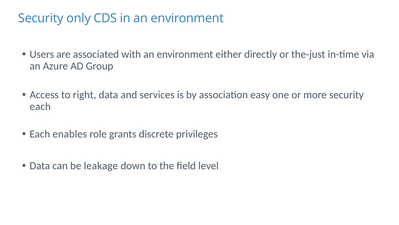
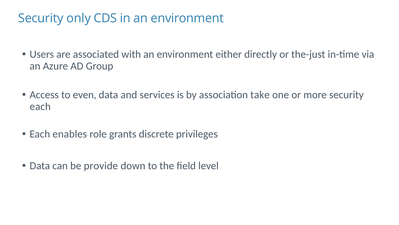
right: right -> even (85, 95)
easy: easy -> take (260, 95)
leakage: leakage -> provide (101, 165)
